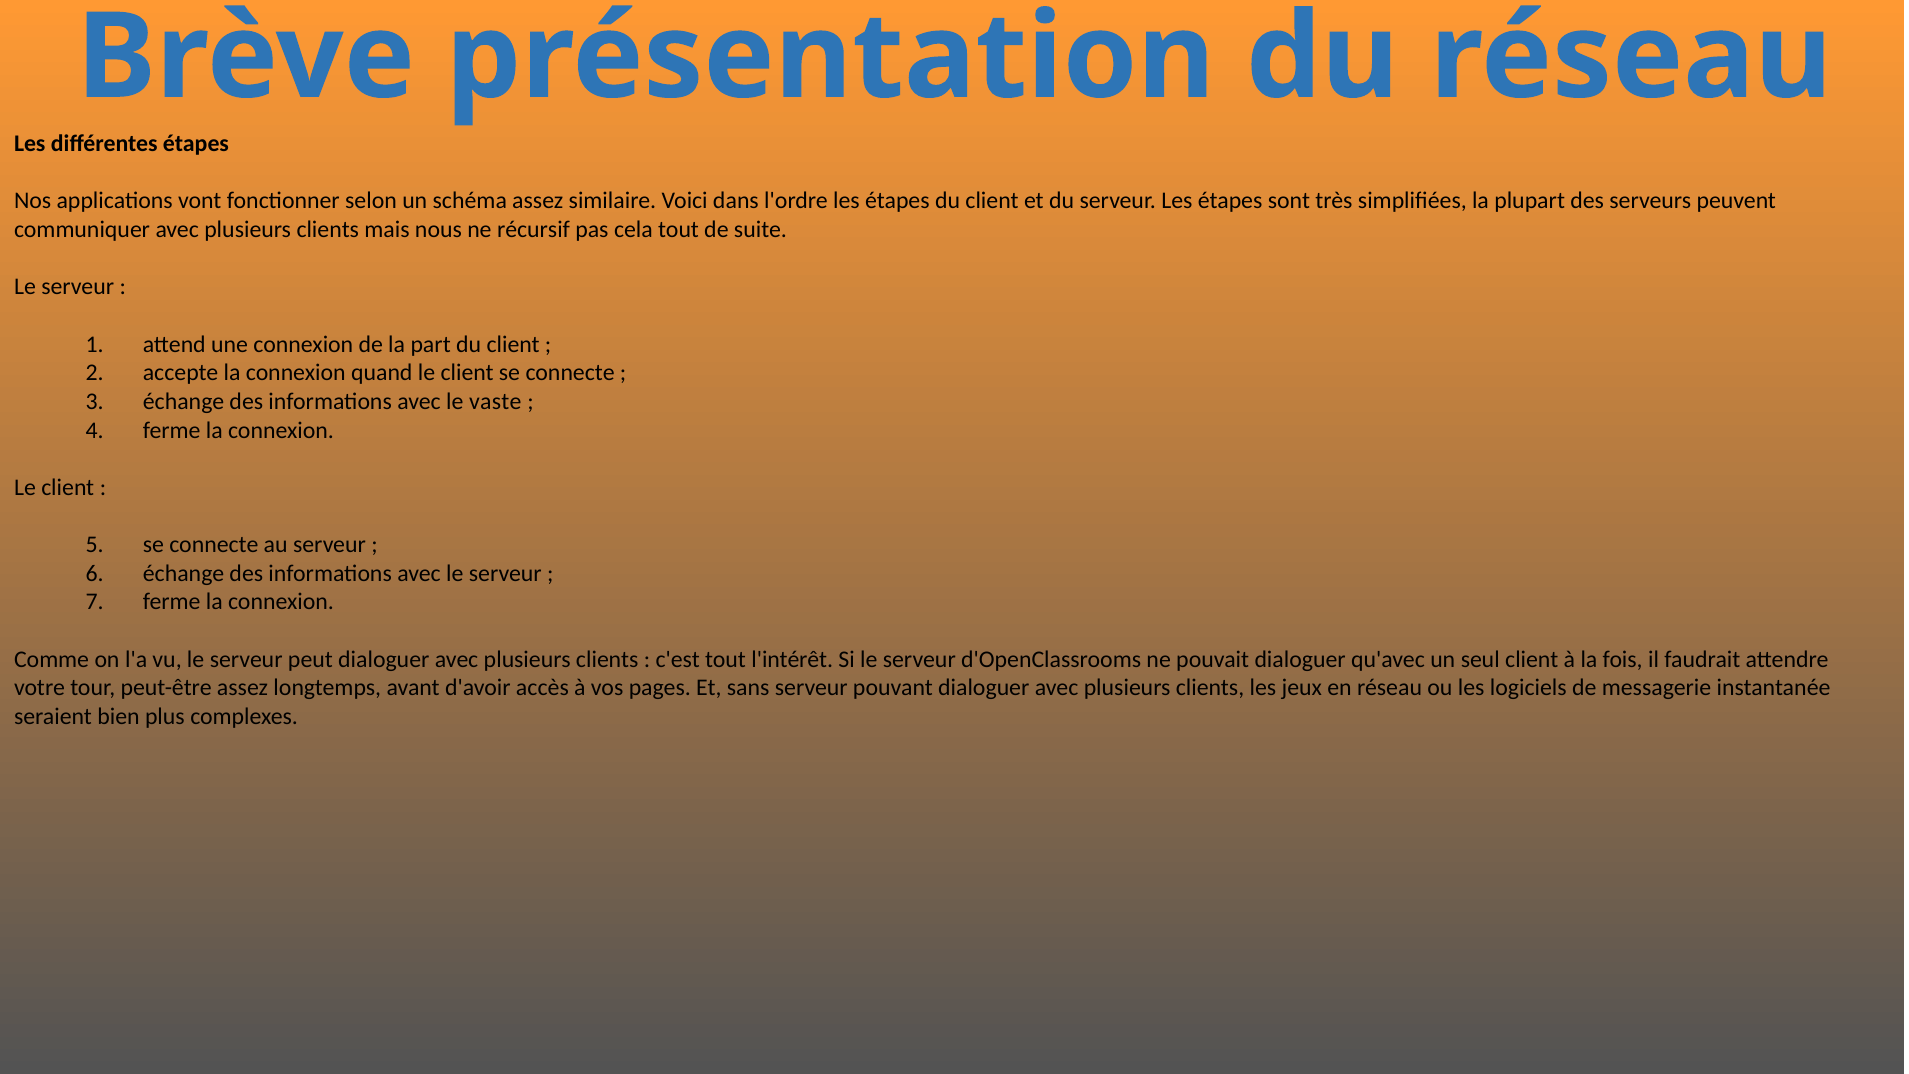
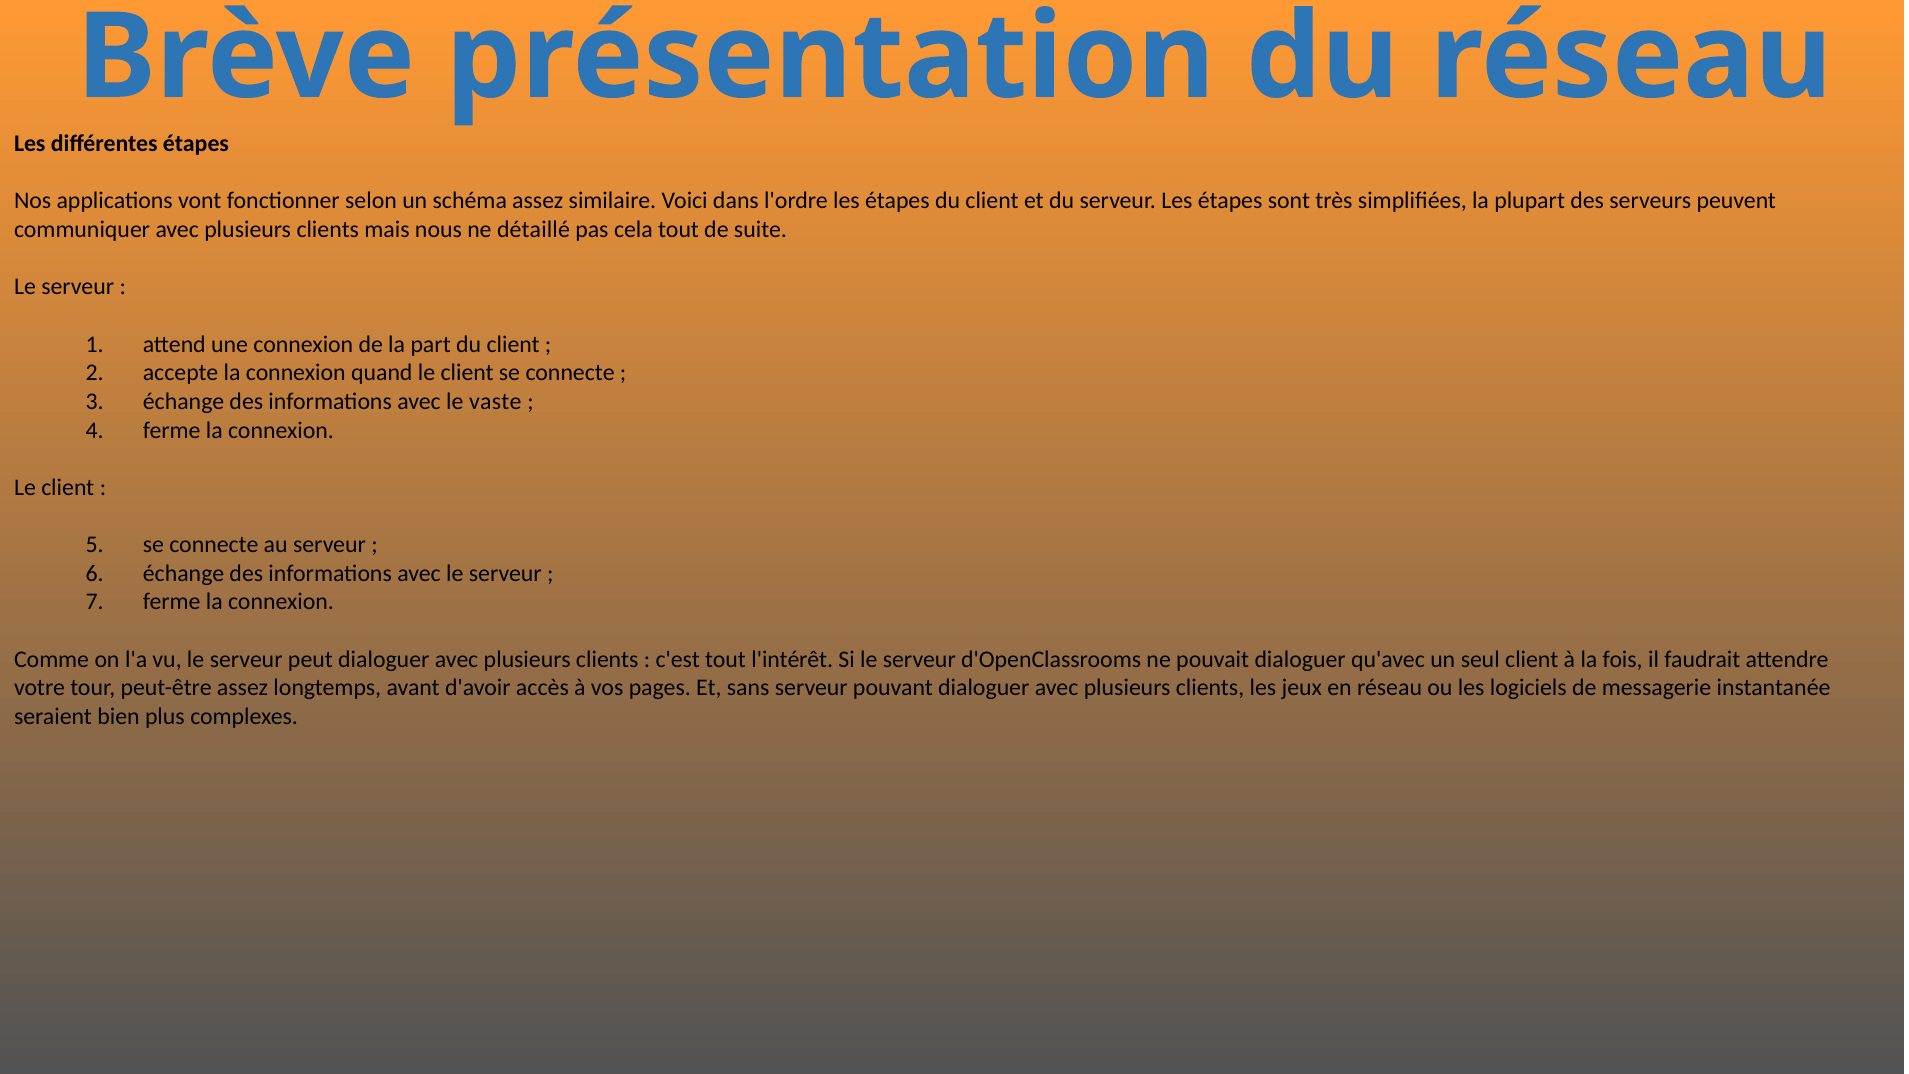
récursif: récursif -> détaillé (533, 230)
